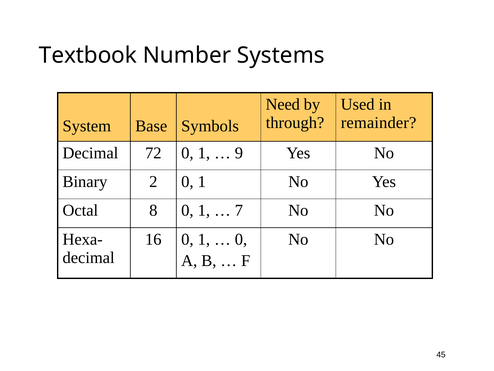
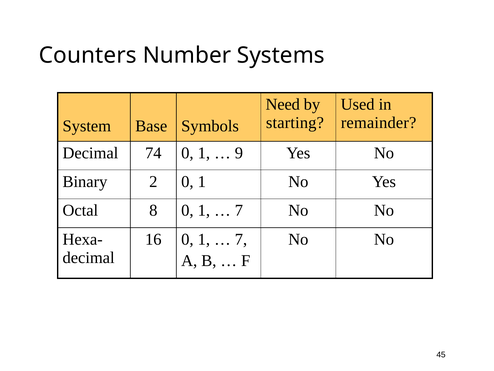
Textbook: Textbook -> Counters (88, 55)
through: through -> starting (295, 123)
72: 72 -> 74 (153, 153)
0: 0 -> 7 (241, 239)
